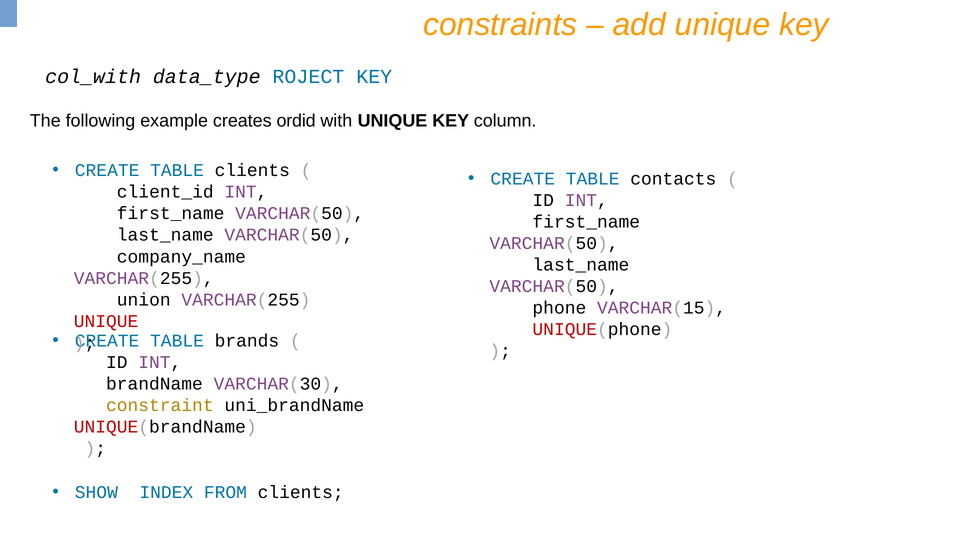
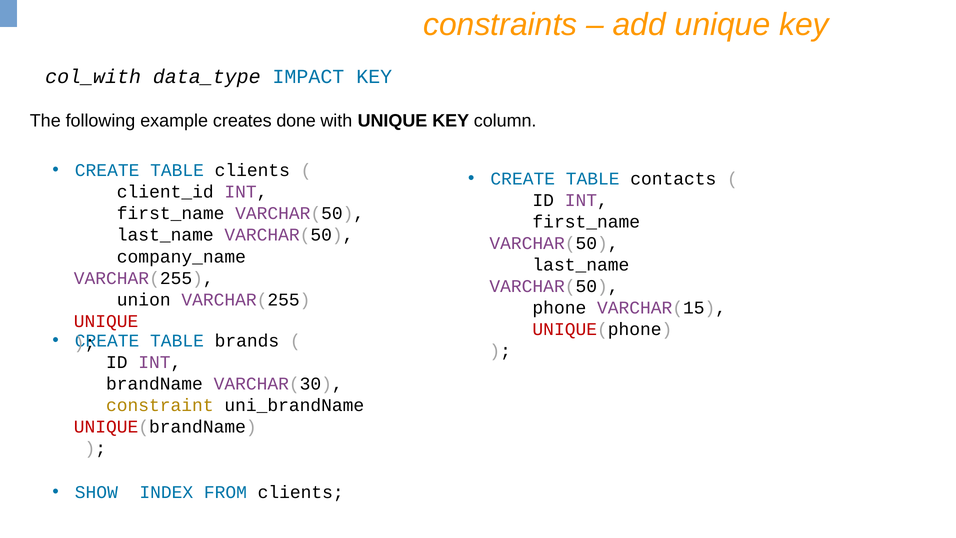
ROJECT: ROJECT -> IMPACT (308, 77)
ordid: ordid -> done (296, 121)
